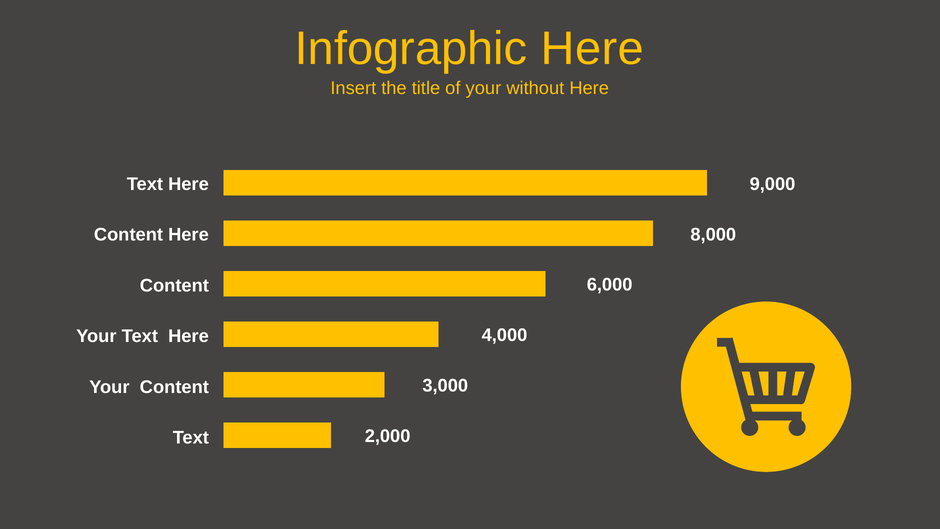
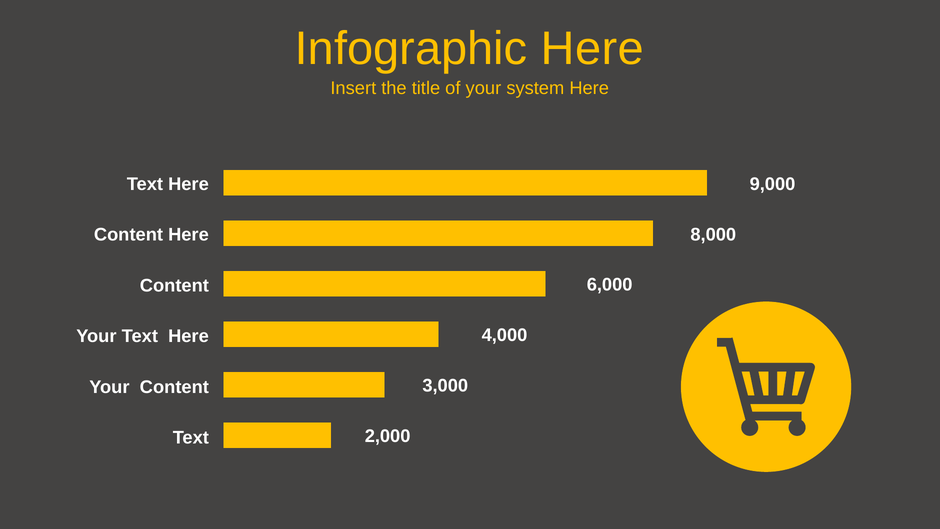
without: without -> system (535, 88)
